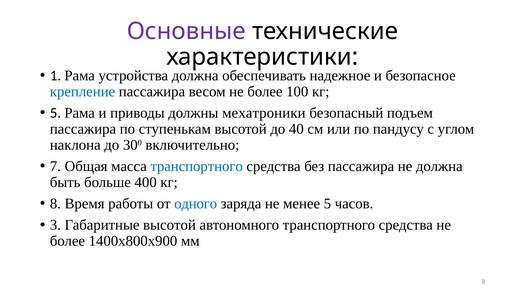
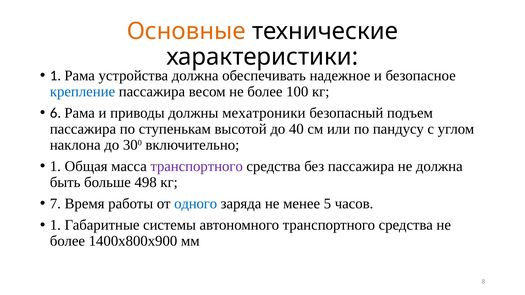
Основные colour: purple -> orange (186, 31)
5: 5 -> 6 (55, 113)
7: 7 -> 1 (55, 166)
транспортного colour: blue -> purple (197, 166)
400: 400 -> 498 (146, 182)
8: 8 -> 7 (55, 204)
3: 3 -> 1 (55, 225)
Габаритные высотой: высотой -> системы (170, 225)
